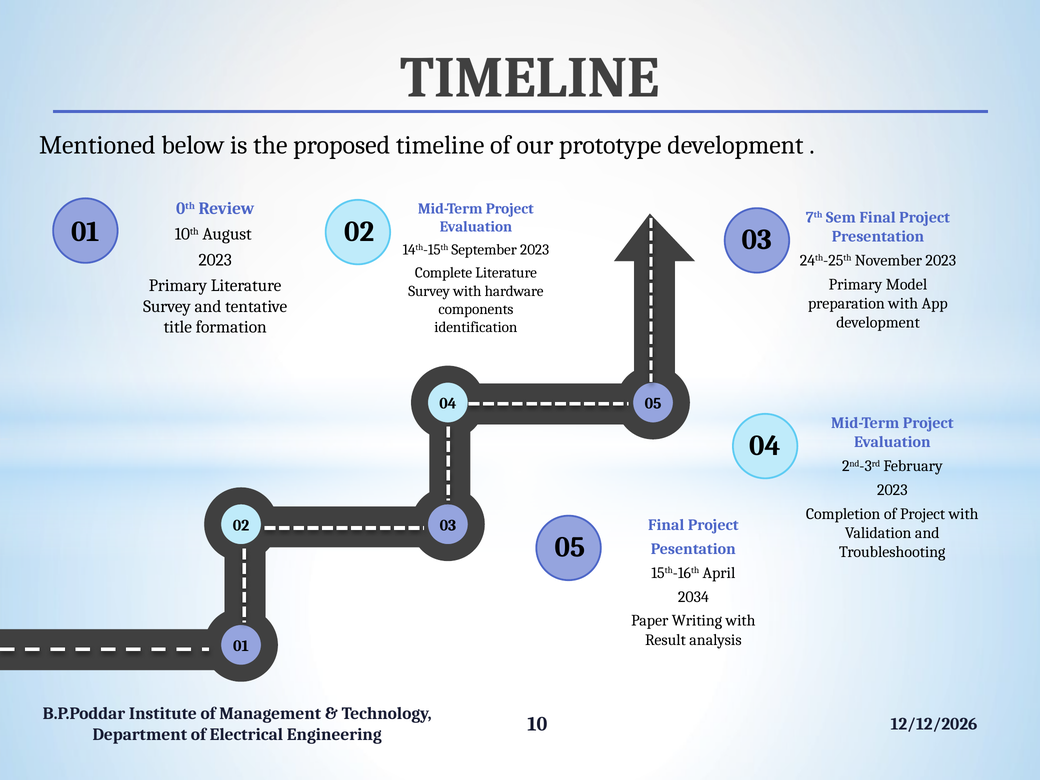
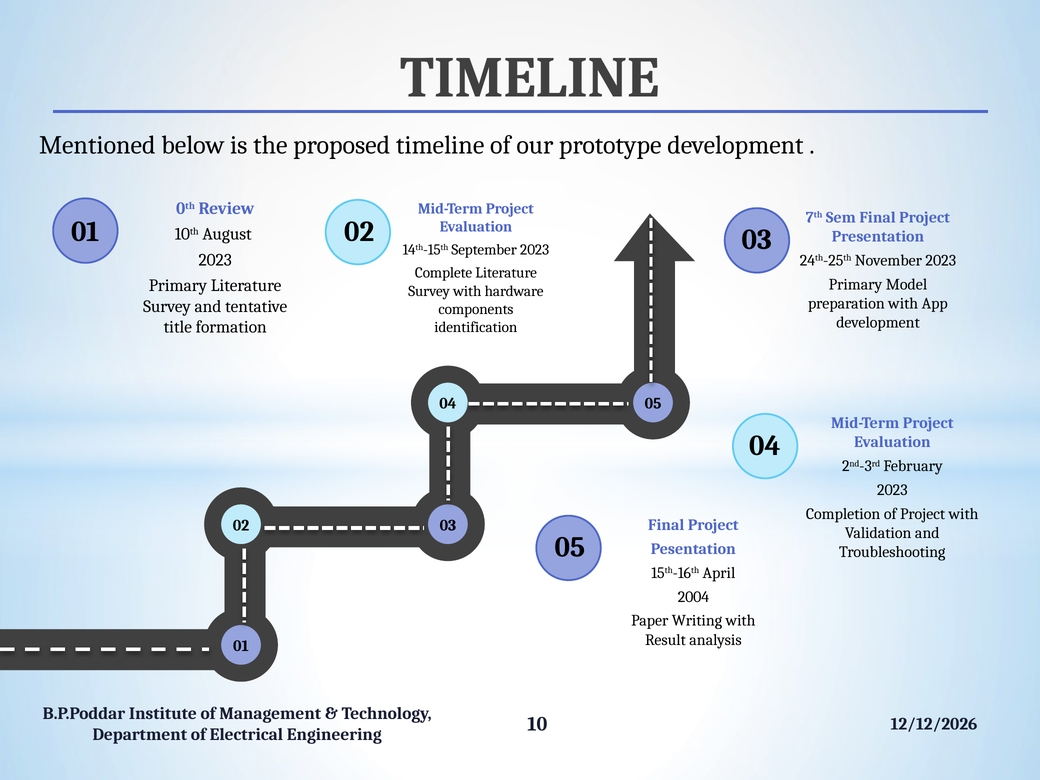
2034: 2034 -> 2004 (693, 597)
